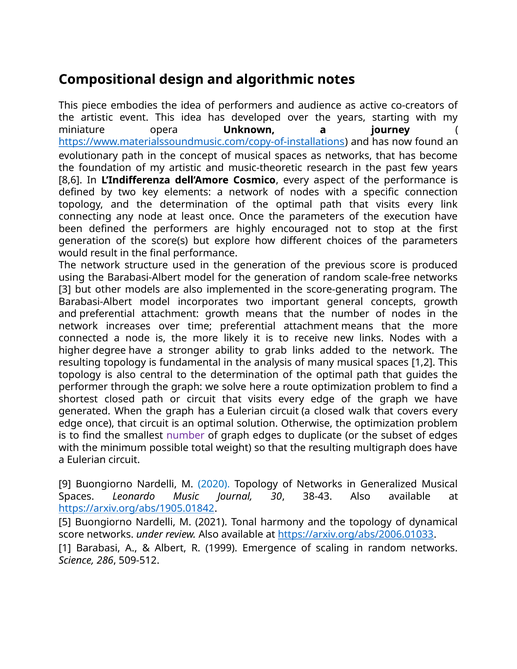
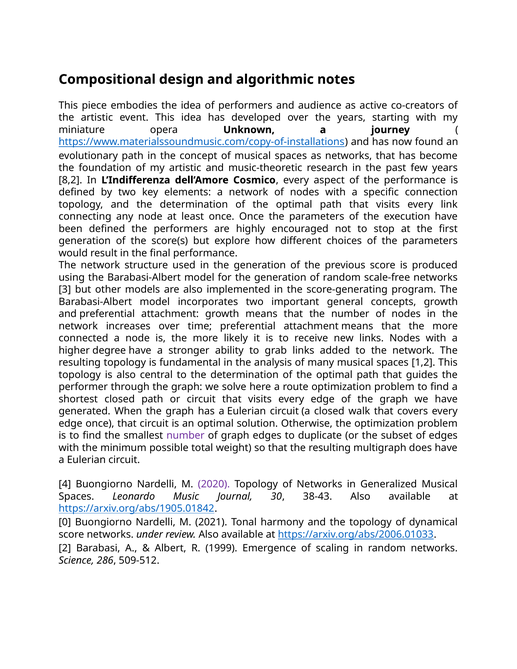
8,6: 8,6 -> 8,2 (70, 180)
9: 9 -> 4 (65, 484)
2020 colour: blue -> purple (214, 484)
5: 5 -> 0 (65, 522)
1: 1 -> 2 (65, 548)
